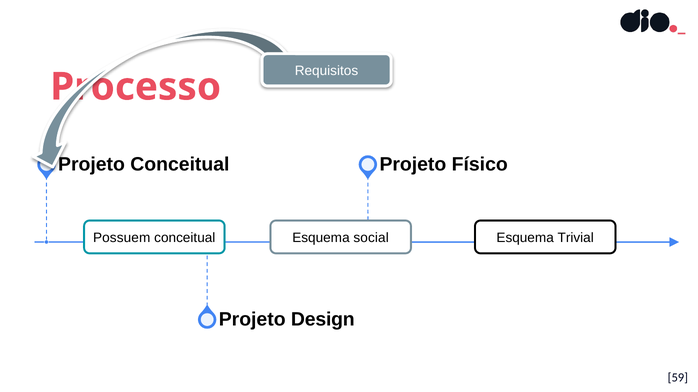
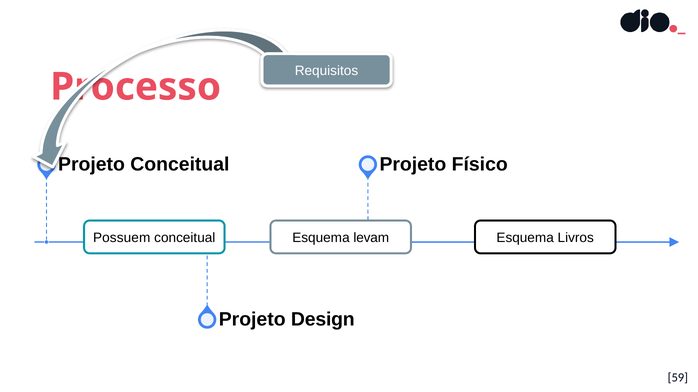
social: social -> levam (371, 238)
Trivial: Trivial -> Livros (576, 238)
